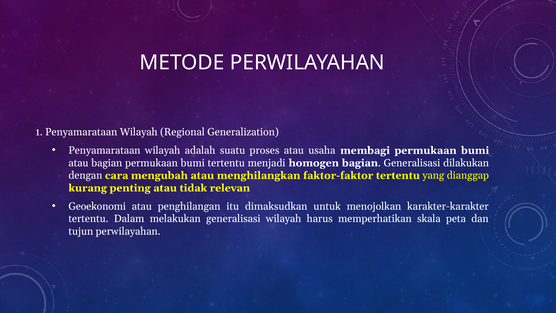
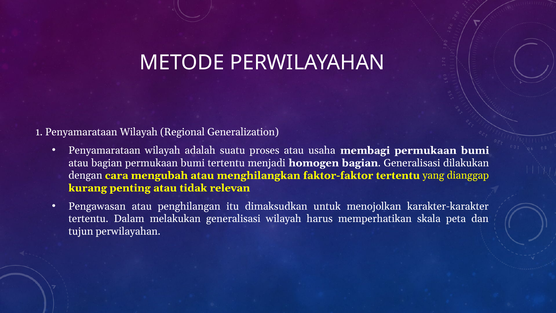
Geoekonomi: Geoekonomi -> Pengawasan (97, 206)
